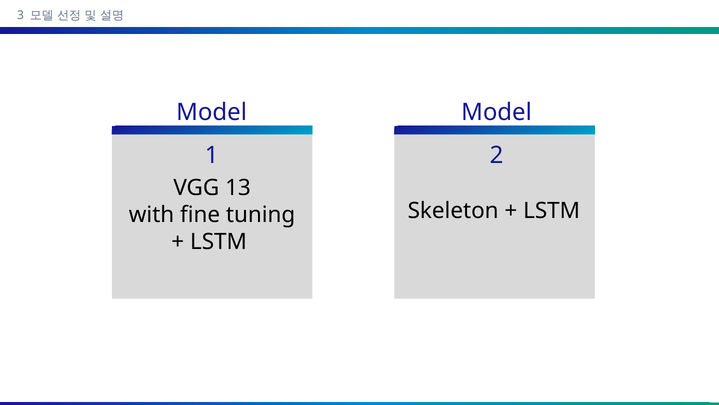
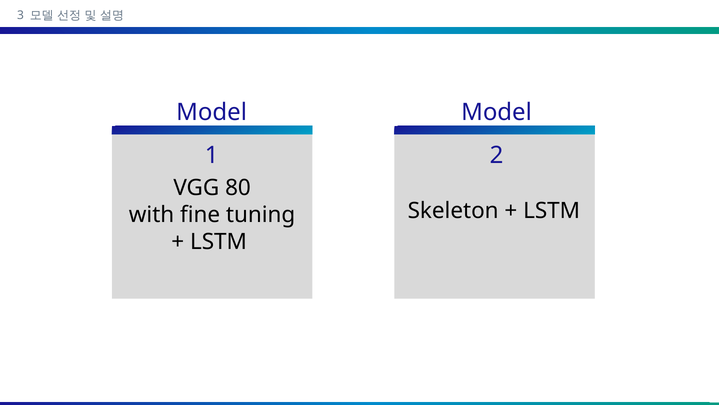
13: 13 -> 80 (238, 187)
